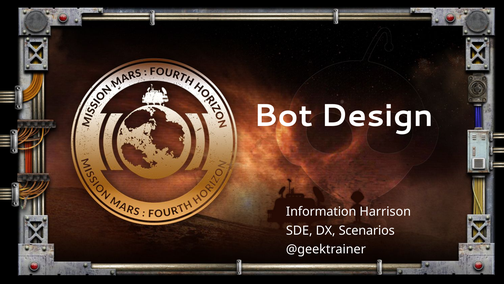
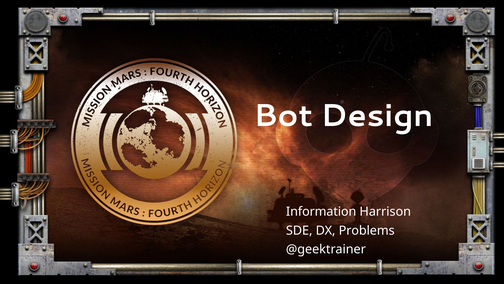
Scenarios: Scenarios -> Problems (367, 230)
